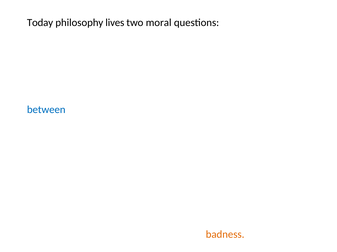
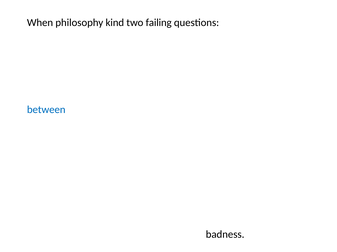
Today: Today -> When (40, 23)
lives: lives -> kind (115, 23)
moral: moral -> failing (159, 23)
badness colour: orange -> black (225, 235)
